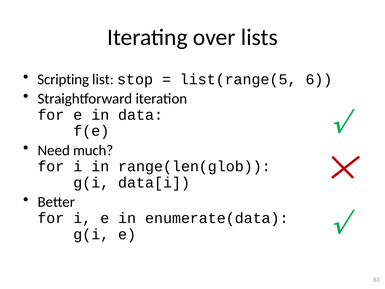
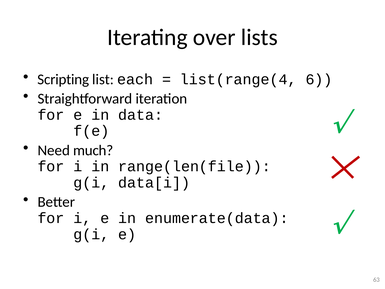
stop: stop -> each (135, 79)
list(range(5: list(range(5 -> list(range(4 (238, 79)
range(len(glob: range(len(glob -> range(len(file (194, 166)
